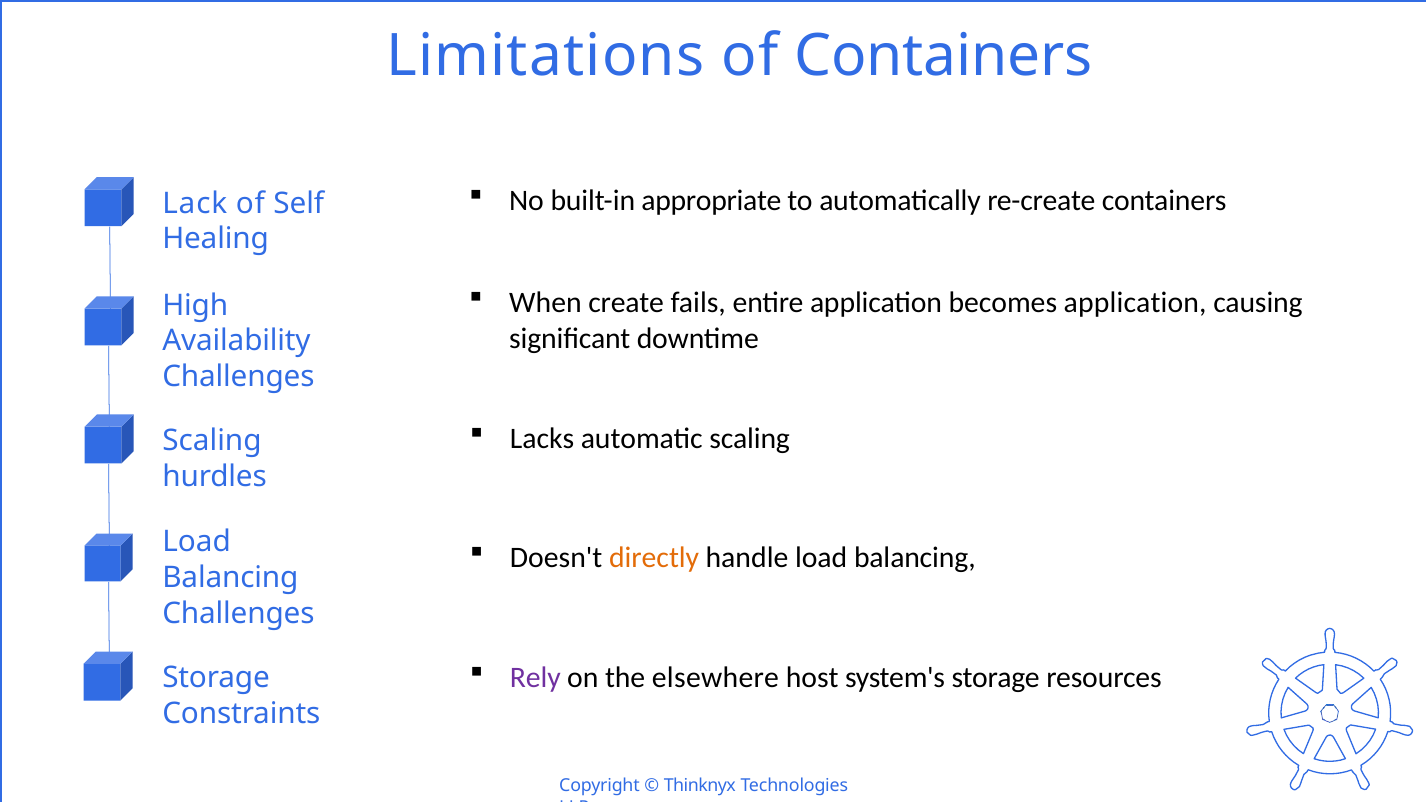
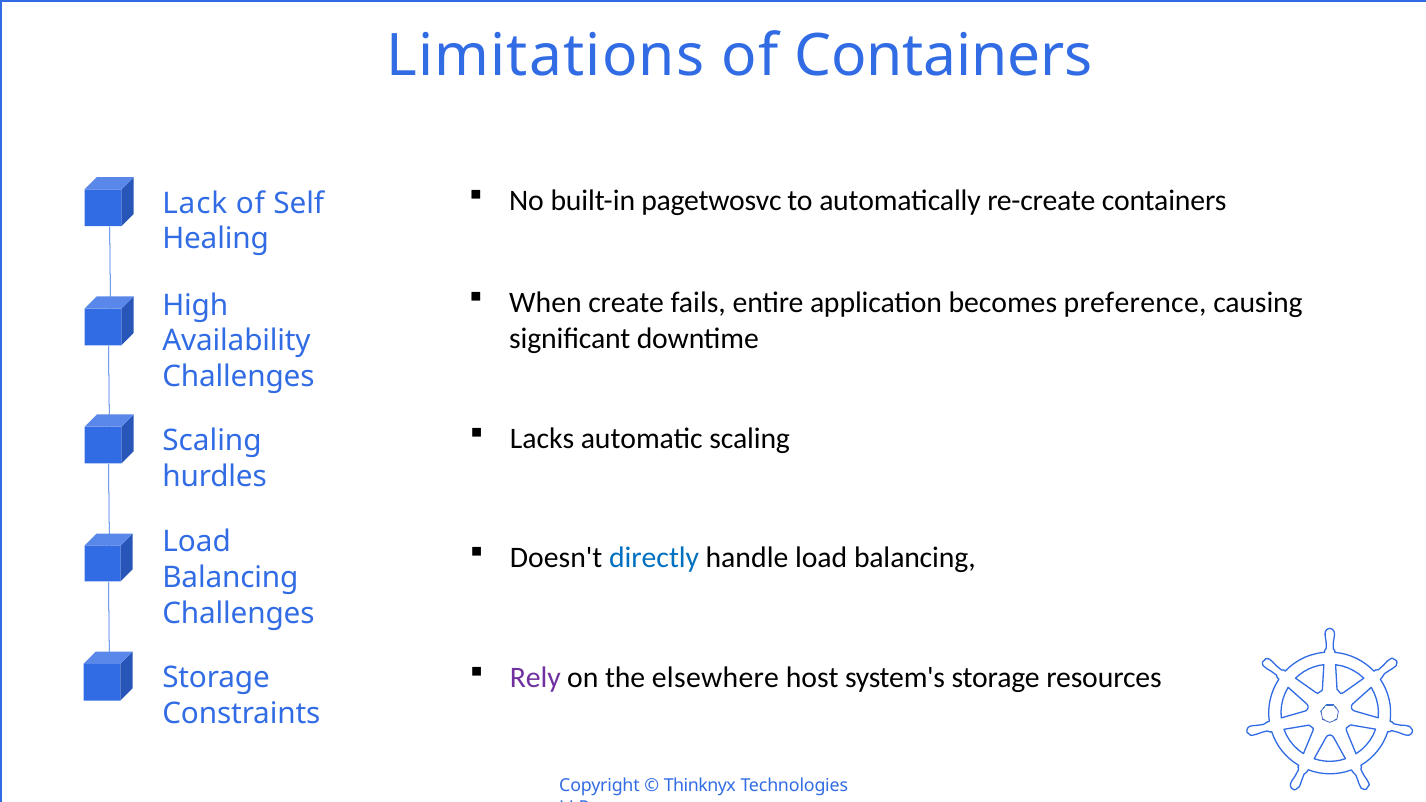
appropriate: appropriate -> pagetwosvc (711, 201)
becomes application: application -> preference (1135, 303)
directly colour: orange -> blue (654, 558)
